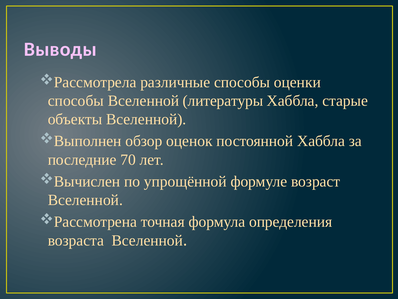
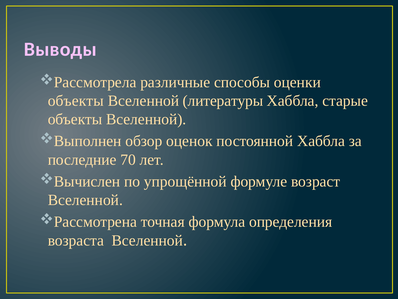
способы: способы -> объекты (76, 101)
